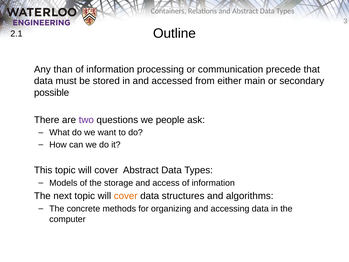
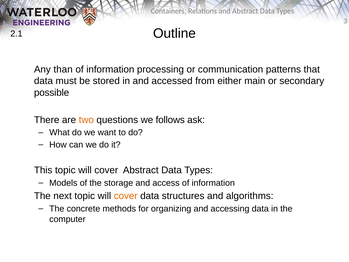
precede: precede -> patterns (283, 69)
two colour: purple -> orange (86, 120)
people: people -> follows (170, 120)
